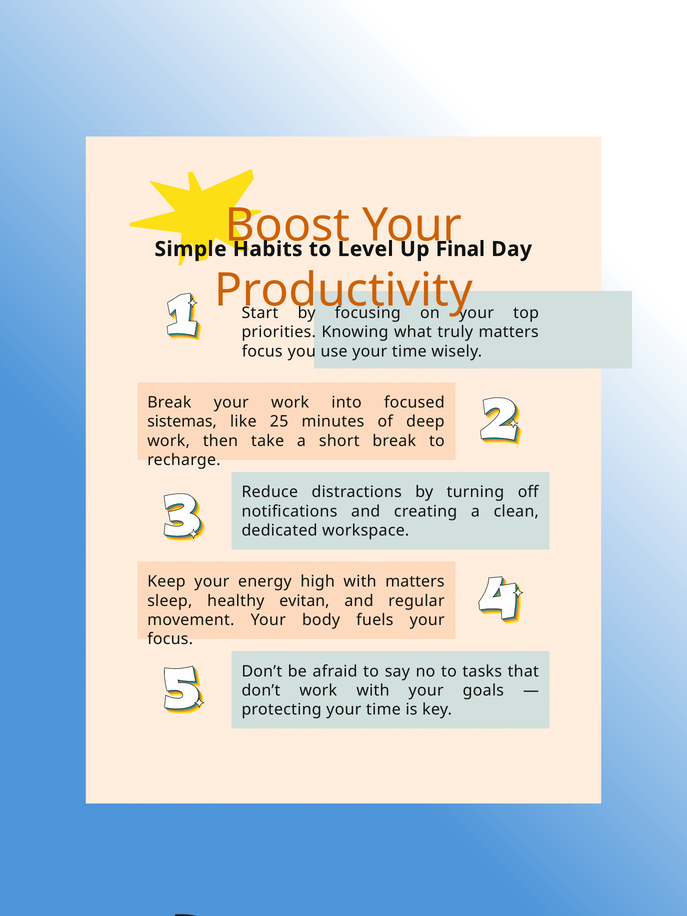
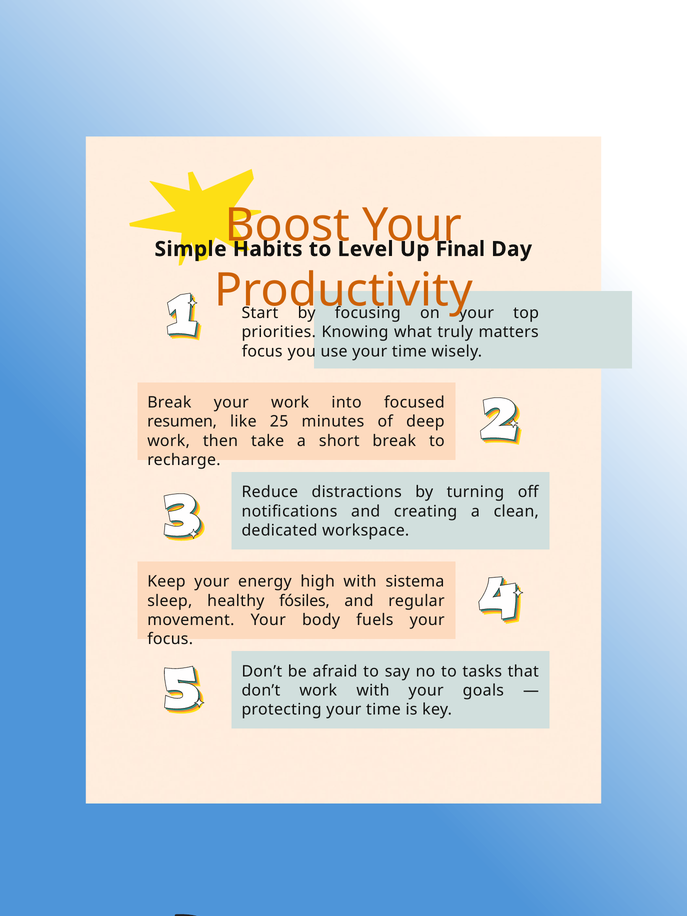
sistemas: sistemas -> resumen (182, 422)
with matters: matters -> sistema (415, 582)
evitan: evitan -> fósiles (305, 601)
